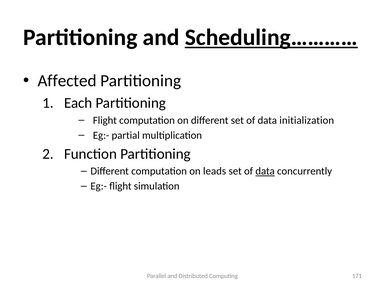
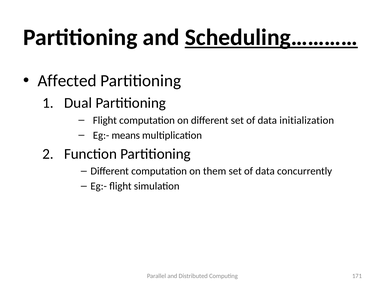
Each: Each -> Dual (78, 103)
partial: partial -> means (126, 135)
leads: leads -> them (215, 171)
data underline: present -> none (265, 171)
